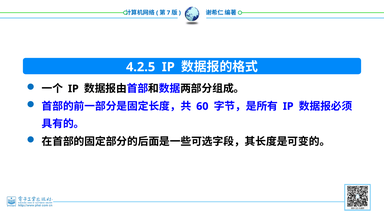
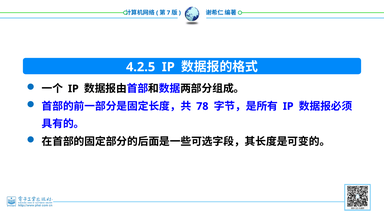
60: 60 -> 78 (202, 106)
